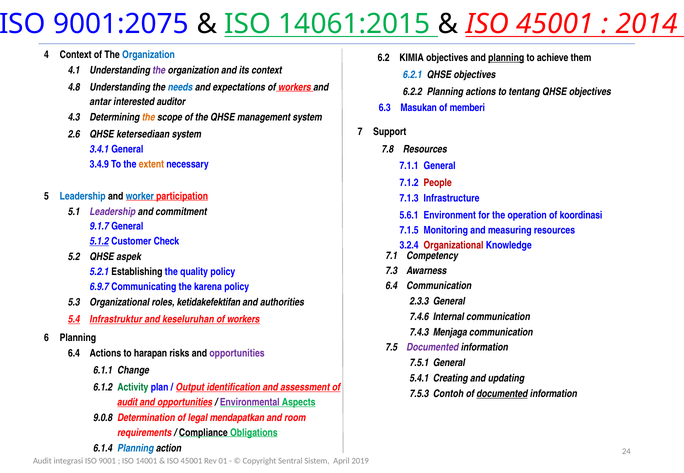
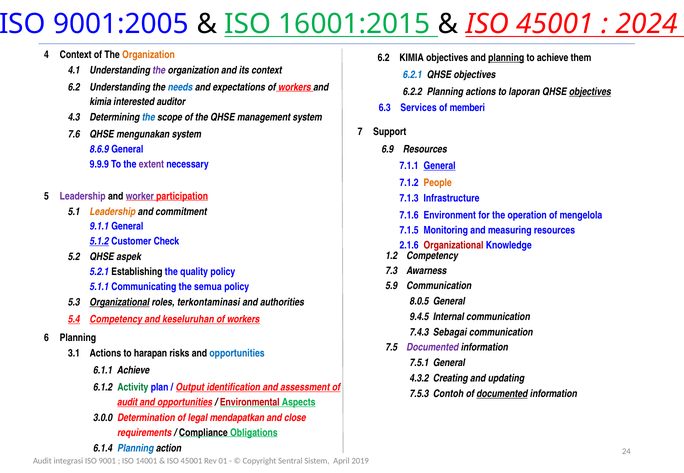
9001:2075: 9001:2075 -> 9001:2005 (121, 24)
14061:2015: 14061:2015 -> 16001:2015 (354, 24)
2014: 2014 -> 2024 (647, 24)
Organization colour: blue -> orange (149, 55)
4.8: 4.8 -> 6.2 (74, 87)
tentang: tentang -> laporan (524, 92)
objectives underline: none -> present (590, 92)
antar: antar -> kimia (101, 102)
Masukan: Masukan -> Services (419, 108)
the colour: orange -> blue (149, 118)
2.6: 2.6 -> 7.6 (74, 135)
ketersediaan: ketersediaan -> mengunakan (143, 135)
7.8: 7.8 -> 6.9 (388, 149)
3.4.1: 3.4.1 -> 8.6.9 (99, 149)
3.4.9: 3.4.9 -> 9.9.9 (99, 164)
extent colour: orange -> purple (151, 164)
General underline: none -> present (440, 166)
People colour: red -> orange (438, 183)
Leadership colour: blue -> purple (83, 196)
worker colour: blue -> purple (140, 196)
Leadership colour: purple -> orange (113, 212)
5.6.1: 5.6.1 -> 7.1.6 (409, 215)
koordinasi: koordinasi -> mengelola (581, 215)
9.1.7: 9.1.7 -> 9.1.1 (99, 227)
3.2.4: 3.2.4 -> 2.1.6 (409, 245)
7.1: 7.1 -> 1.2 (392, 256)
6.4: 6.4 -> 5.9 (392, 286)
6.9.7: 6.9.7 -> 5.1.1 (99, 287)
karena: karena -> semua (208, 287)
2.3.3: 2.3.3 -> 8.0.5 (419, 301)
Organizational underline: none -> present (120, 303)
ketidakefektifan: ketidakefektifan -> terkontaminasi (209, 303)
7.4.6: 7.4.6 -> 9.4.5 (419, 317)
5.4 Infrastruktur: Infrastruktur -> Competency (116, 320)
Menjaga: Menjaga -> Sebagai (450, 332)
6.4: 6.4 -> 3.1 (74, 354)
opportunities colour: purple -> blue (237, 354)
6.1.1 Change: Change -> Achieve (133, 371)
5.4.1: 5.4.1 -> 4.3.2 (419, 379)
Environmental colour: purple -> red (250, 403)
9.0.8: 9.0.8 -> 3.0.0 (103, 418)
room: room -> close (295, 418)
